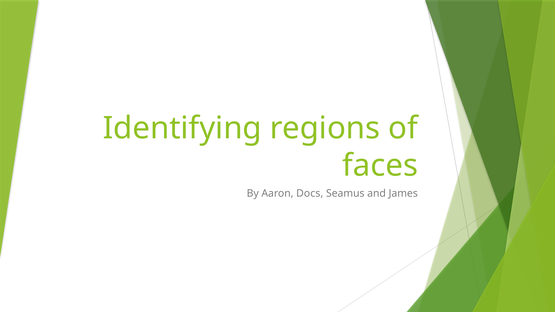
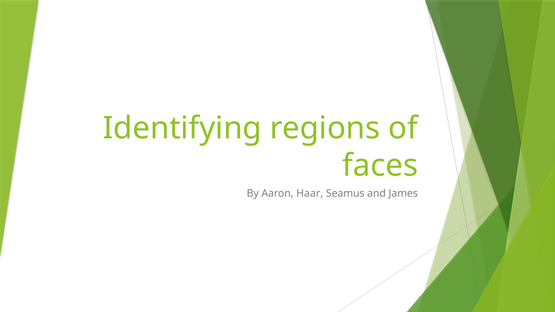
Docs: Docs -> Haar (310, 193)
